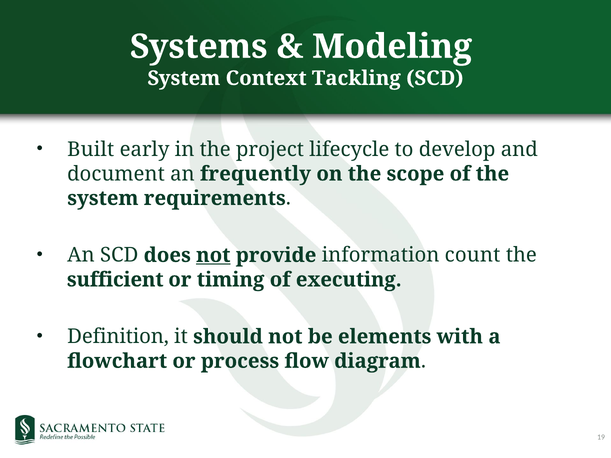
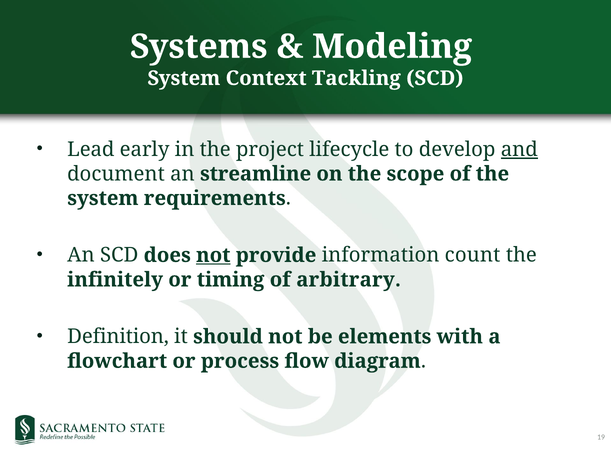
Built: Built -> Lead (91, 149)
and underline: none -> present (519, 149)
frequently: frequently -> streamline (256, 174)
sufficient: sufficient -> infinitely (115, 280)
executing: executing -> arbitrary (349, 280)
